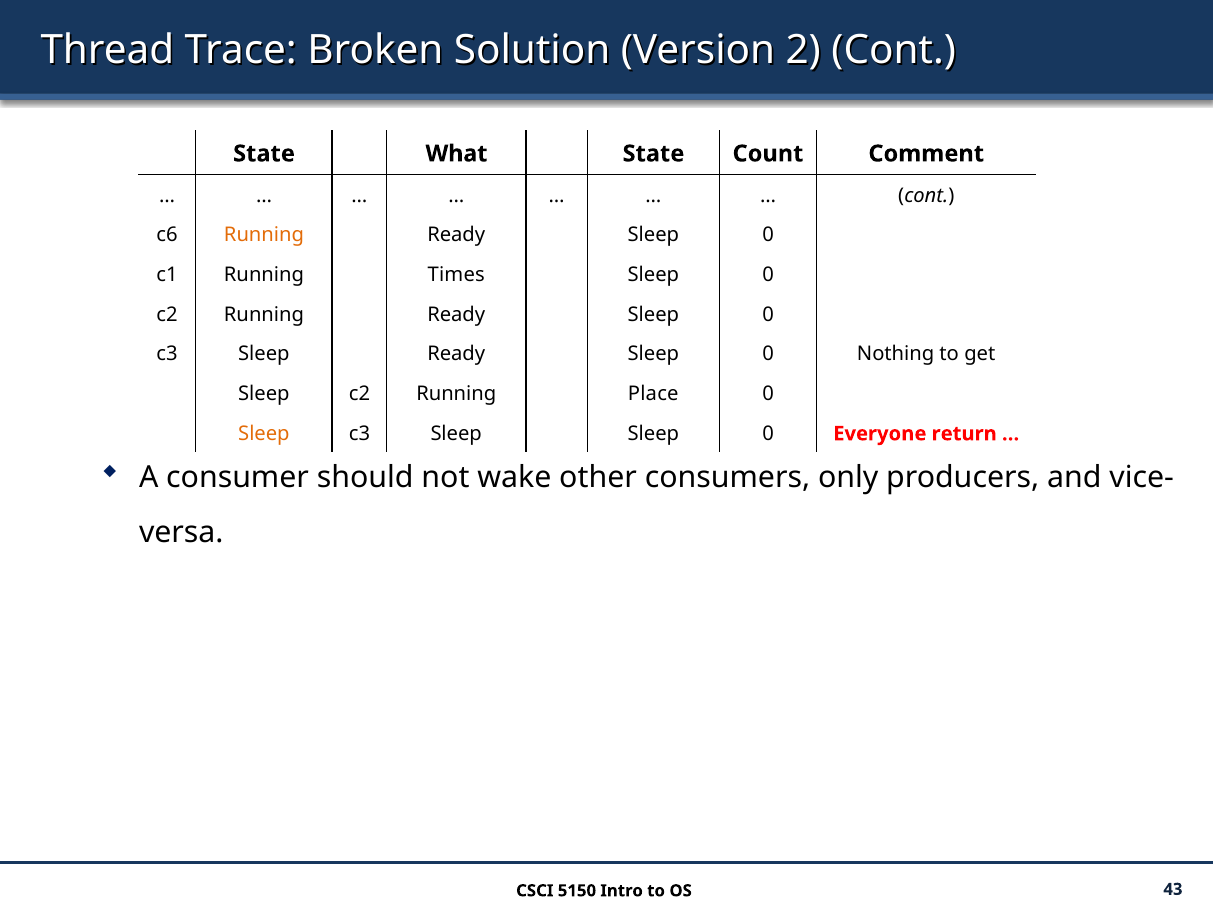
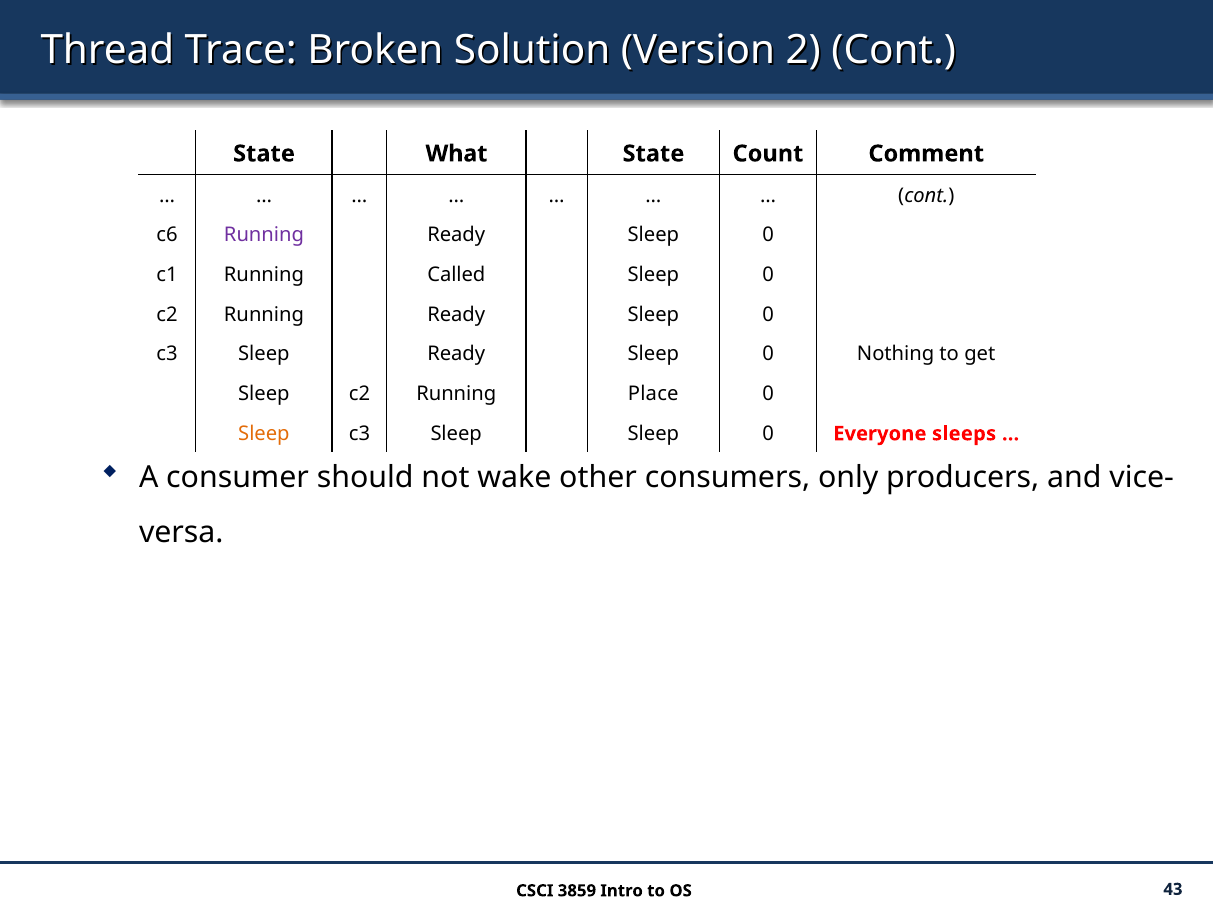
Running colour: orange -> purple (264, 235)
Times: Times -> Called (456, 275)
return: return -> sleeps (964, 434)
5150: 5150 -> 3859 (577, 891)
